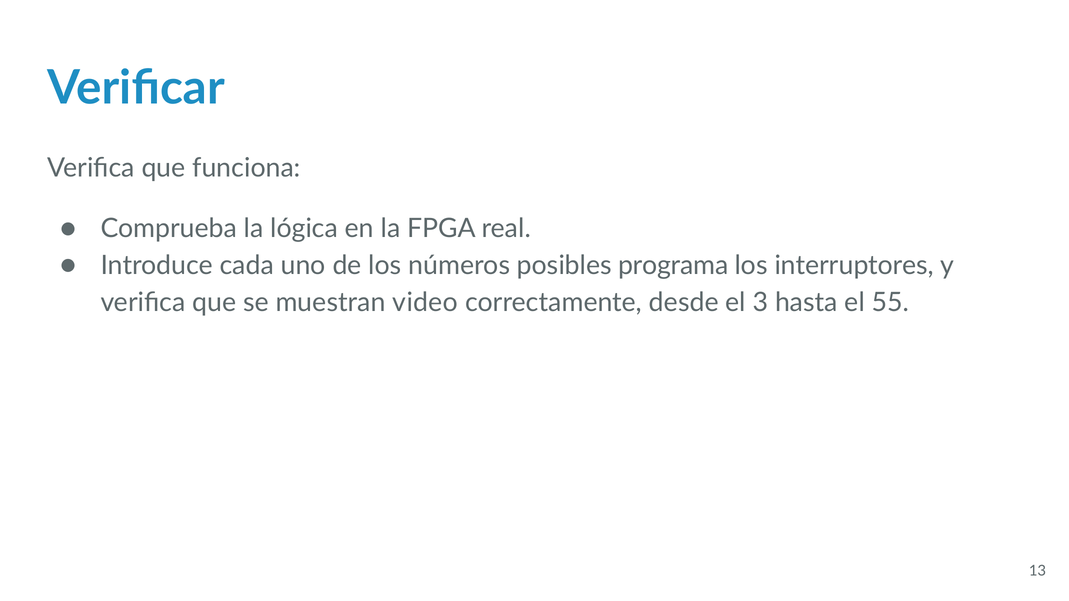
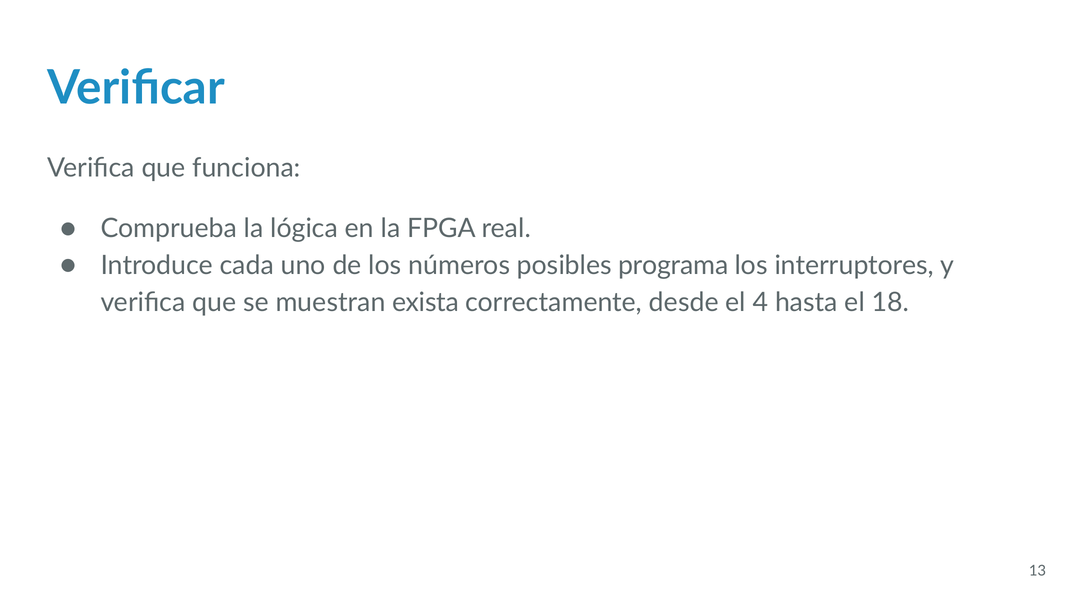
video: video -> exista (425, 302)
3: 3 -> 4 (760, 302)
55: 55 -> 18 (890, 302)
